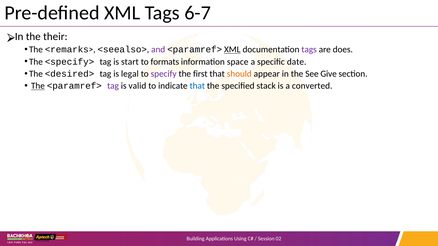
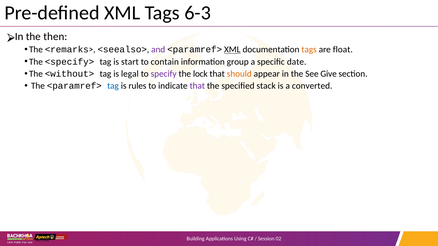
6-7: 6-7 -> 6-3 (198, 13)
their: their -> then (55, 37)
tags colour: purple -> orange (309, 50)
does: does -> float (343, 50)
formats: formats -> contain (165, 62)
space: space -> group (238, 62)
<desired>: <desired> -> <without> (70, 74)
first: first -> lock (200, 74)
The underline: present -> none (38, 86)
tag colour: purple -> blue (113, 86)
valid: valid -> rules (137, 86)
that colour: blue -> purple (197, 86)
